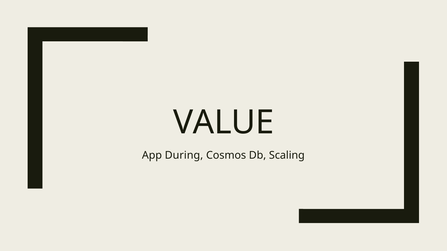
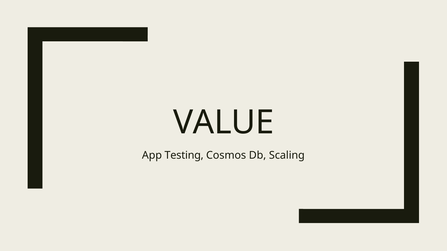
During: During -> Testing (184, 155)
